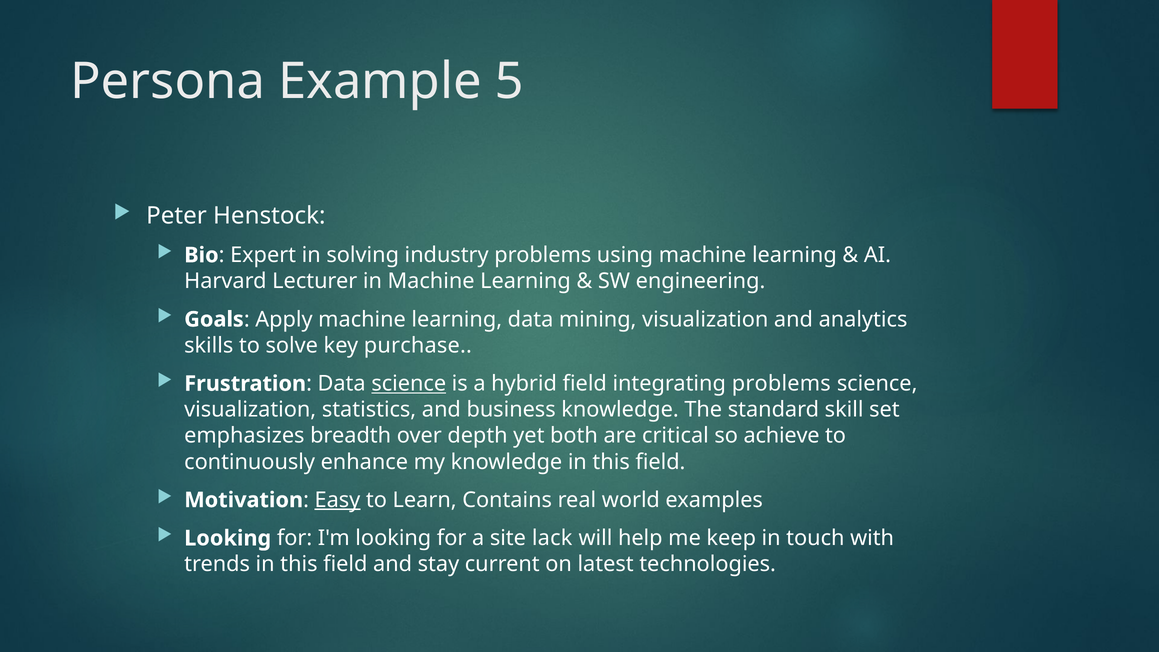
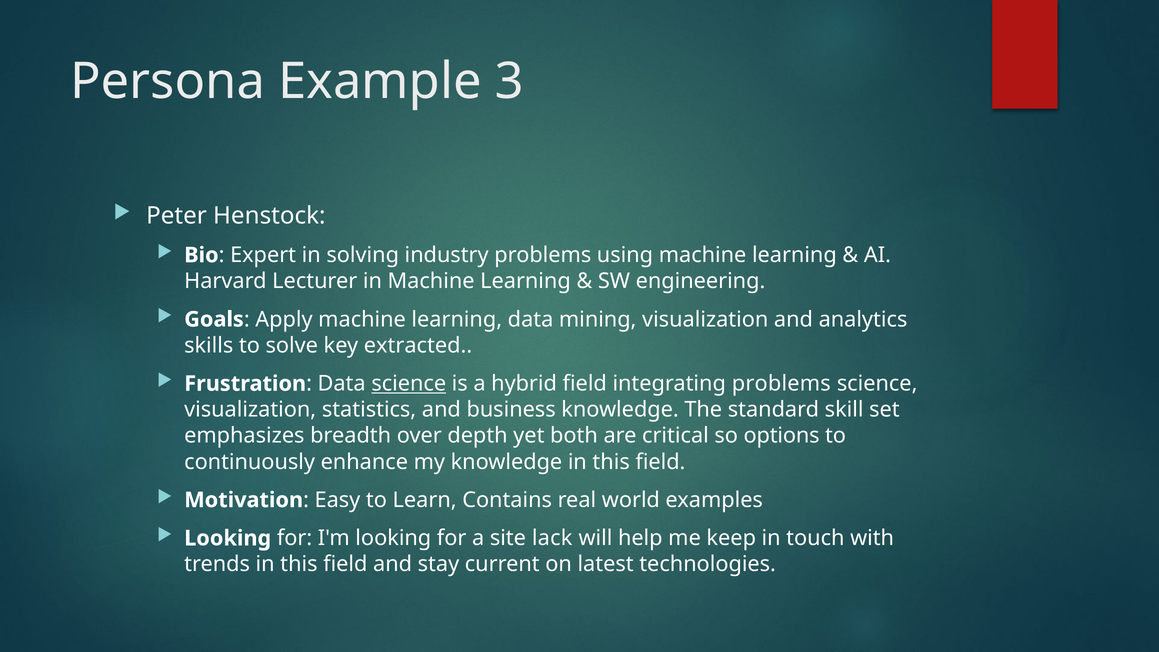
5: 5 -> 3 (509, 81)
purchase: purchase -> extracted (418, 345)
achieve: achieve -> options (782, 436)
Easy underline: present -> none (337, 500)
